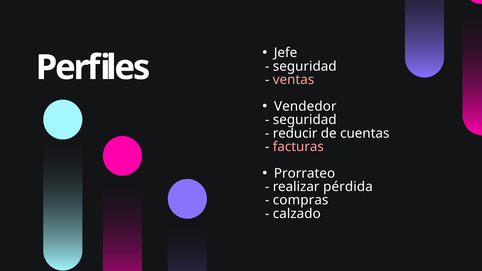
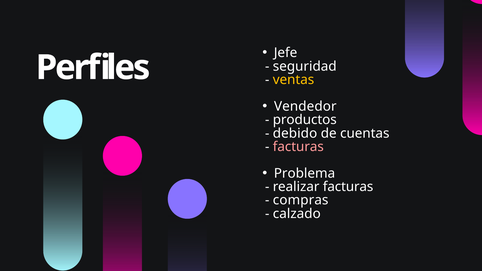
ventas colour: pink -> yellow (294, 80)
seguridad: seguridad -> productos (305, 120)
reducir: reducir -> debido (295, 133)
Prorrateo: Prorrateo -> Problema (305, 173)
realizar pérdida: pérdida -> facturas (348, 187)
